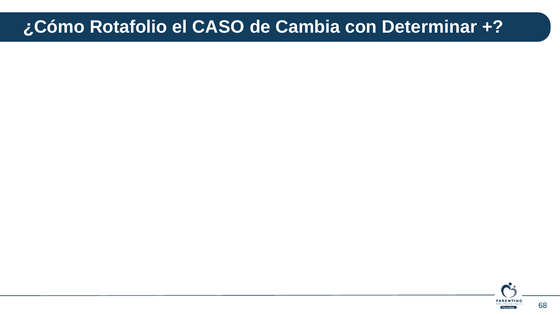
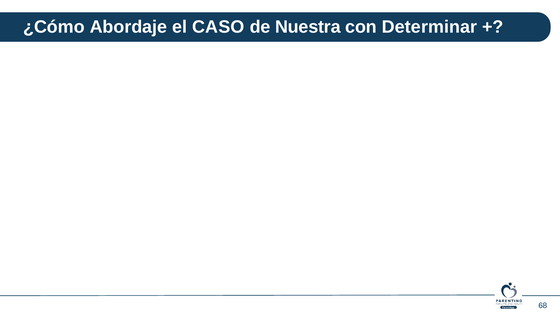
Rotafolio: Rotafolio -> Abordaje (128, 27)
Cambia: Cambia -> Nuestra (308, 27)
